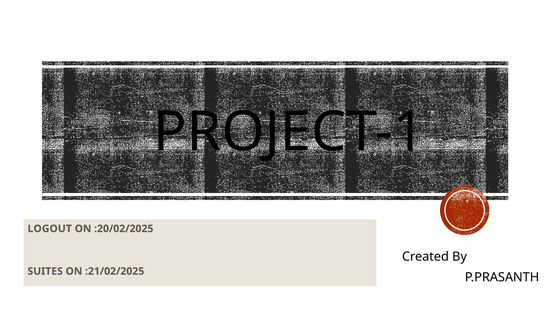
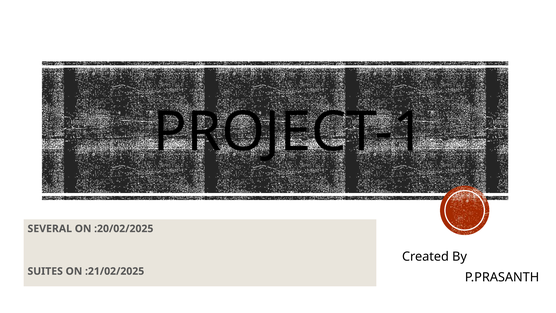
LOGOUT: LOGOUT -> SEVERAL (50, 229)
